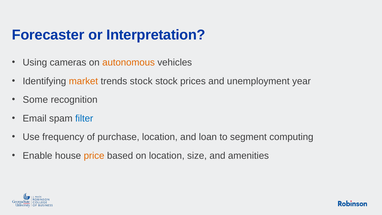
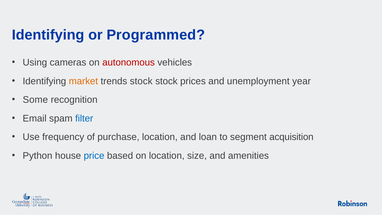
Forecaster: Forecaster -> Identifying (48, 35)
Interpretation: Interpretation -> Programmed (156, 35)
autonomous colour: orange -> red (129, 62)
computing: computing -> acquisition (291, 137)
Enable: Enable -> Python (38, 156)
price colour: orange -> blue (94, 156)
